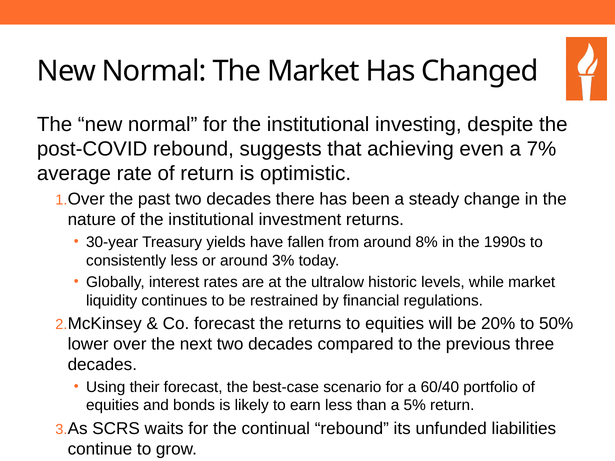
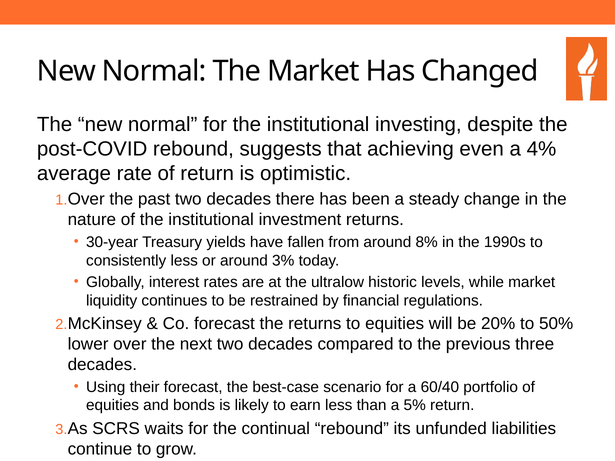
7%: 7% -> 4% (541, 149)
